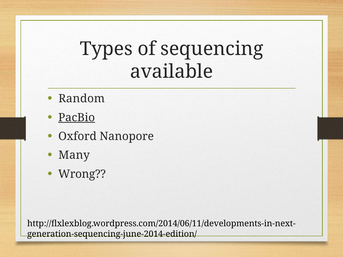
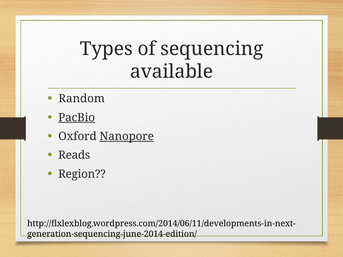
Nanopore underline: none -> present (127, 137)
Many: Many -> Reads (74, 155)
Wrong: Wrong -> Region (82, 174)
